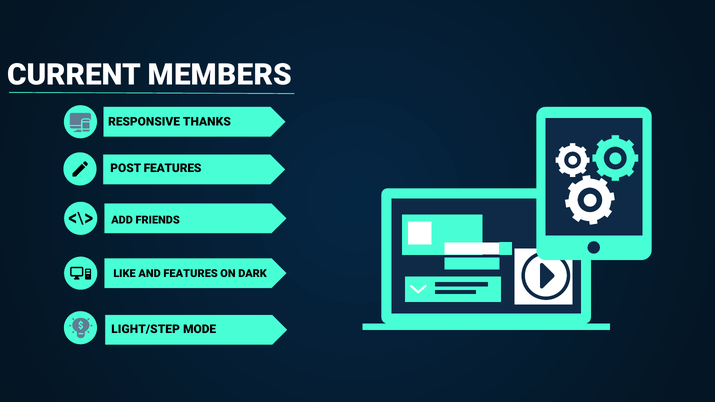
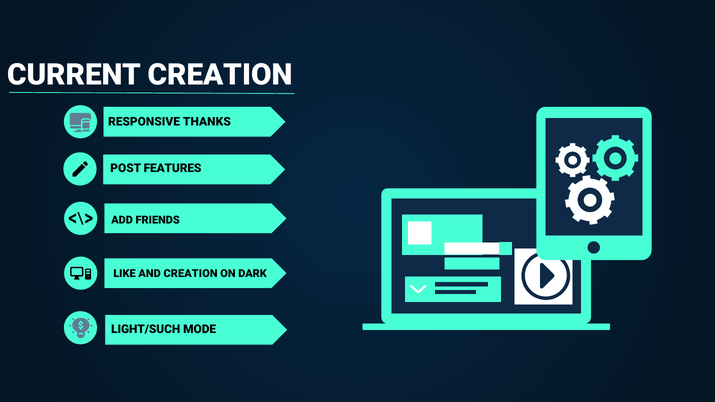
CURRENT MEMBERS: MEMBERS -> CREATION (220, 75)
AND FEATURES: FEATURES -> CREATION (191, 274)
LIGHT/STEP: LIGHT/STEP -> LIGHT/SUCH (146, 329)
